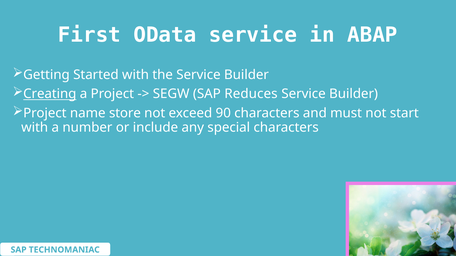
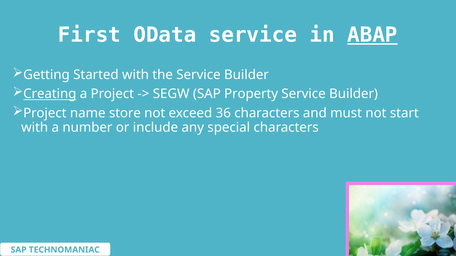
ABAP underline: none -> present (372, 35)
Reduces: Reduces -> Property (251, 94)
90: 90 -> 36 (223, 113)
